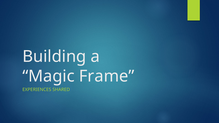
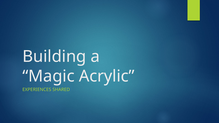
Frame: Frame -> Acrylic (107, 76)
